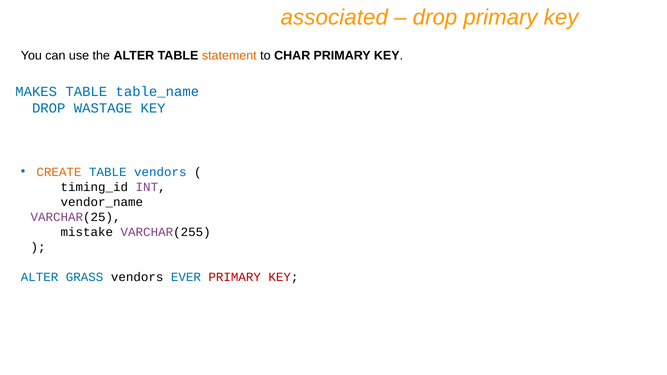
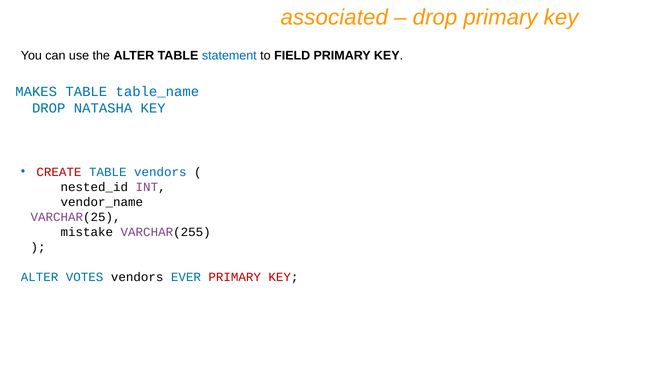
statement colour: orange -> blue (229, 56)
CHAR: CHAR -> FIELD (292, 56)
WASTAGE: WASTAGE -> NATASHA (103, 108)
CREATE colour: orange -> red (59, 172)
timing_id: timing_id -> nested_id (94, 187)
GRASS: GRASS -> VOTES (85, 277)
